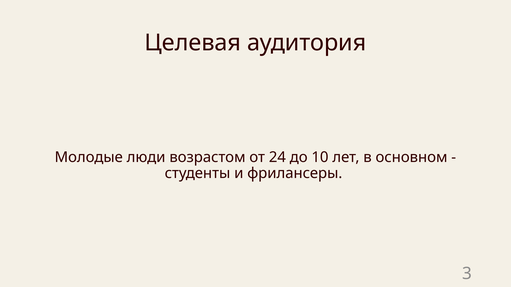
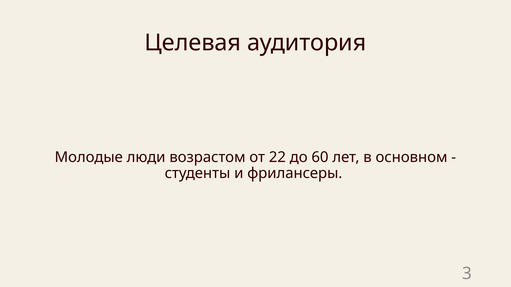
24: 24 -> 22 (277, 157)
10: 10 -> 60 (320, 157)
